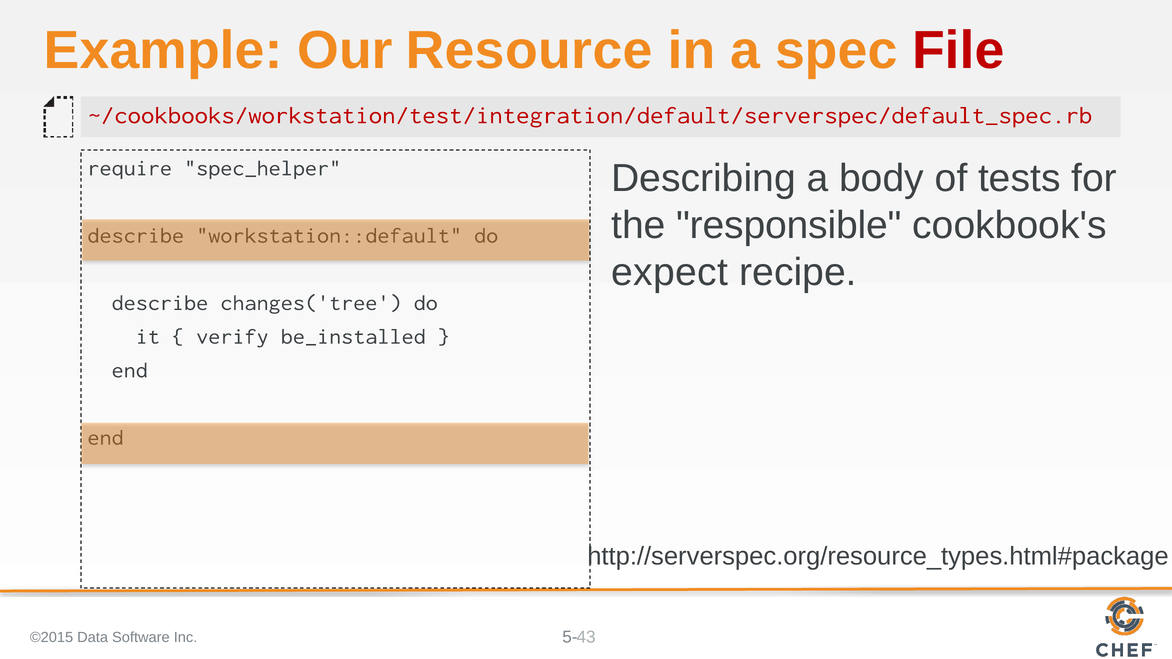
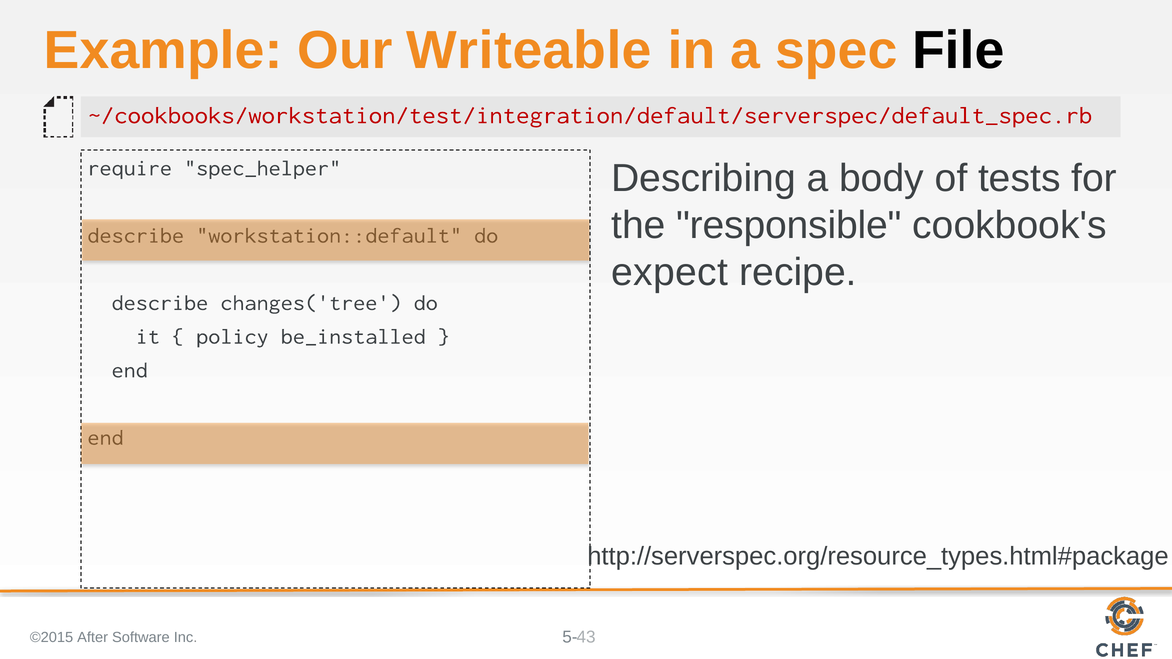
Resource: Resource -> Writeable (529, 51)
File colour: red -> black (958, 51)
verify: verify -> policy (232, 337)
Data: Data -> After (93, 638)
